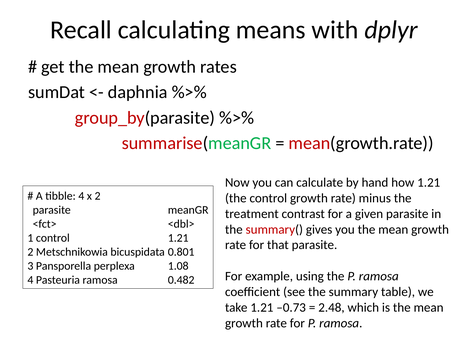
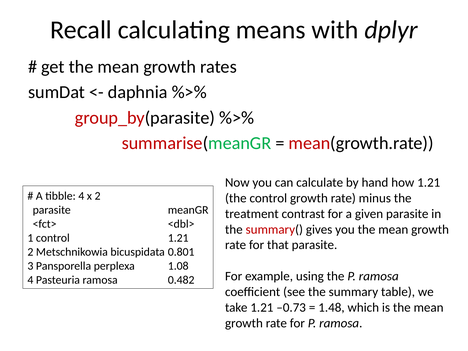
2.48: 2.48 -> 1.48 (331, 307)
